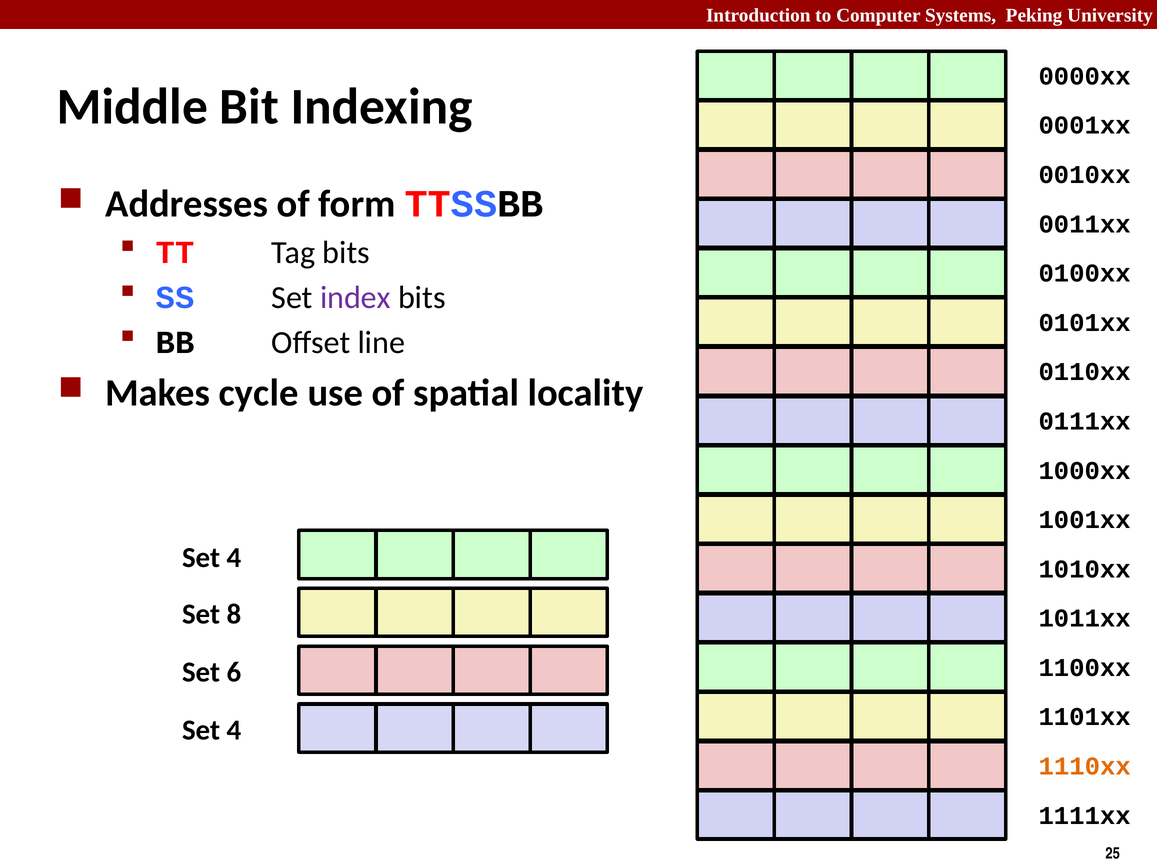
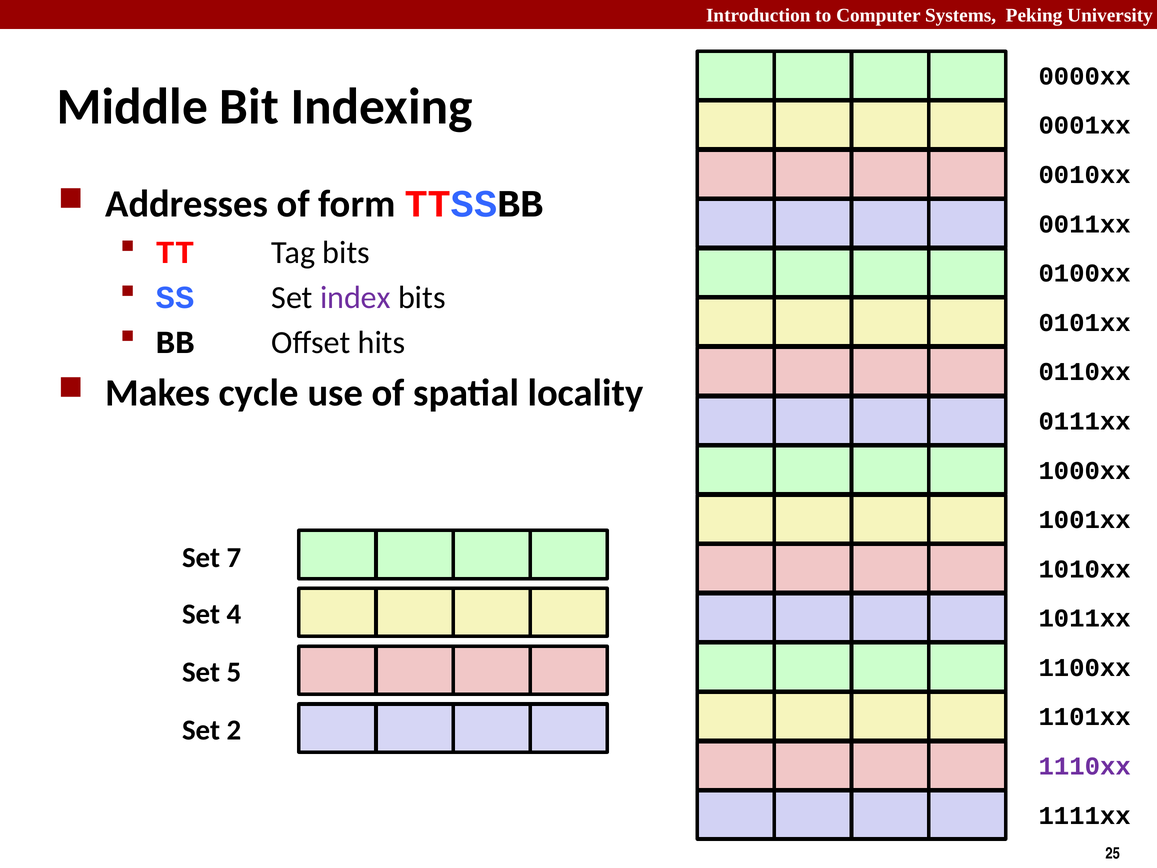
line: line -> hits (381, 342)
4: 4 -> 7 (234, 557)
8: 8 -> 4 (234, 614)
6: 6 -> 5 (234, 672)
4: 4 -> 2 (234, 730)
1110xx colour: orange -> purple (1085, 766)
